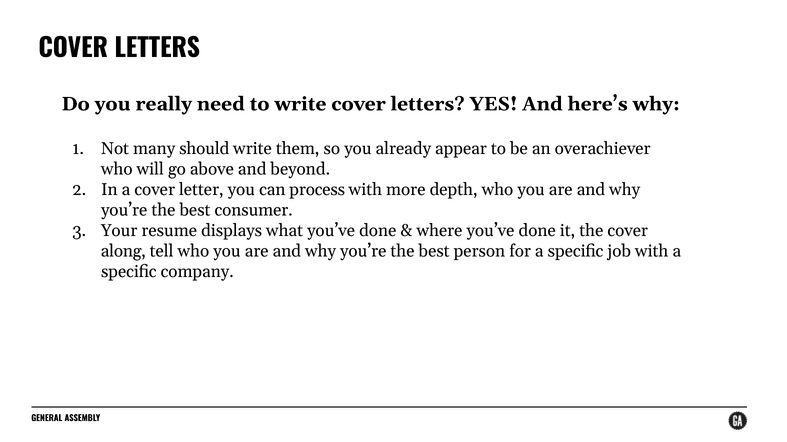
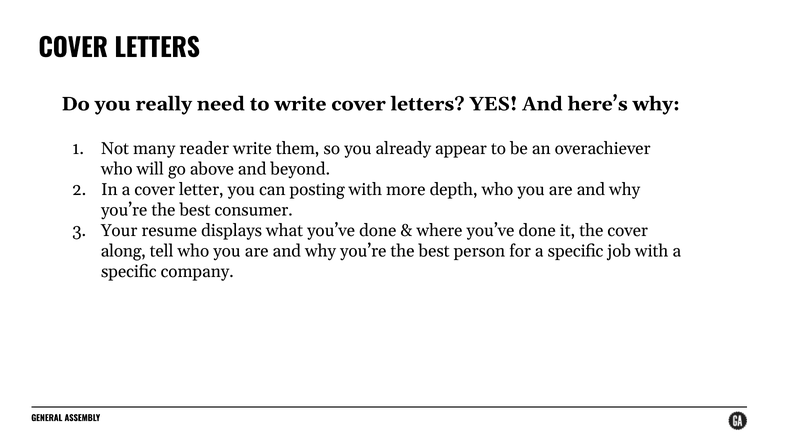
should: should -> reader (204, 149)
process: process -> posting (317, 190)
